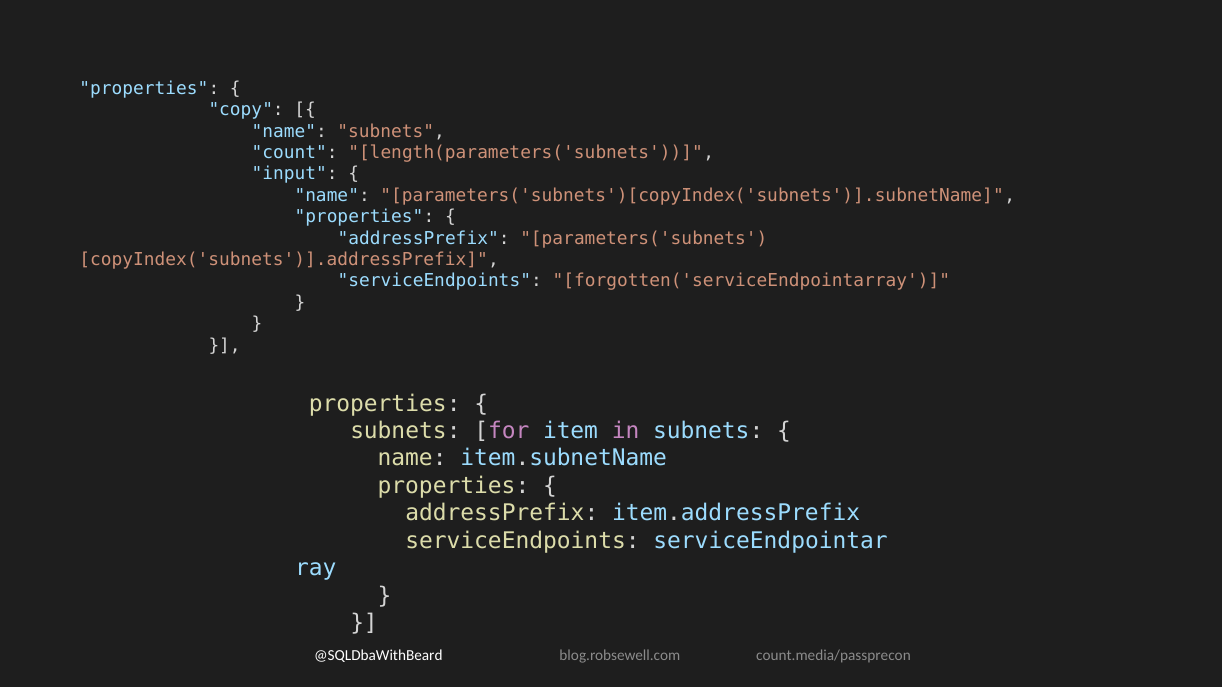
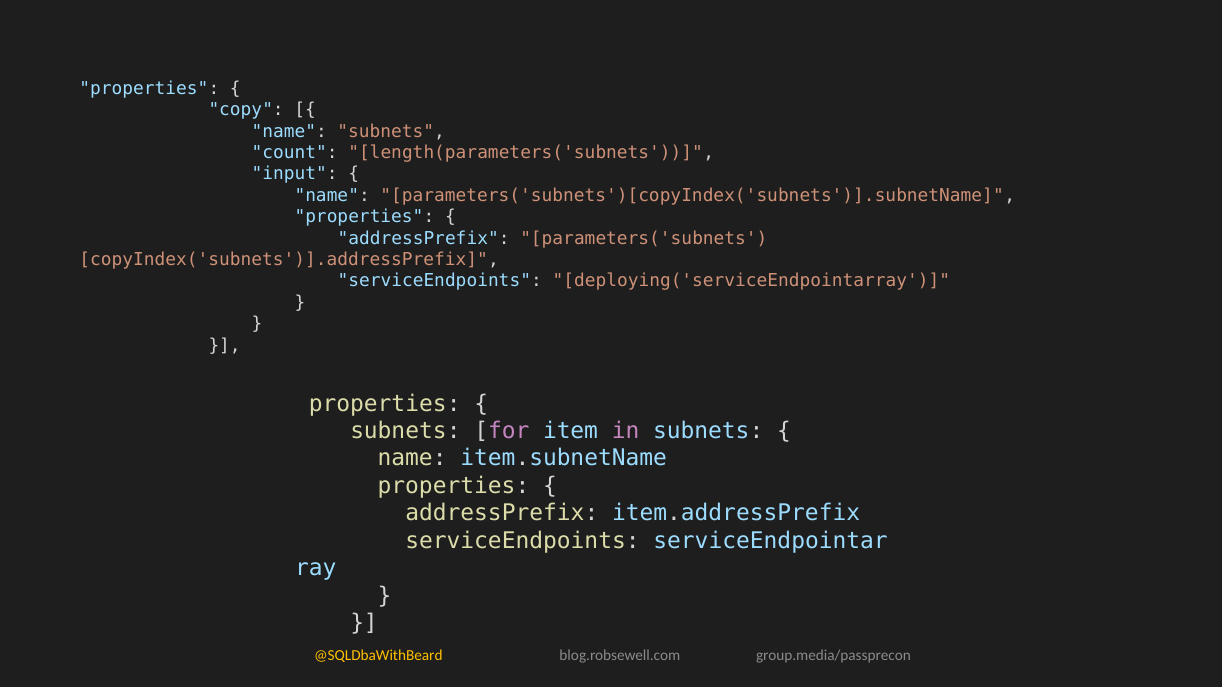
forgotten('serviceEndpointarray: forgotten('serviceEndpointarray -> deploying('serviceEndpointarray (751, 281)
@SQLDbaWithBeard colour: white -> yellow (378, 656)
count.media/passprecon: count.media/passprecon -> group.media/passprecon (833, 656)
